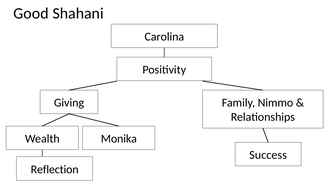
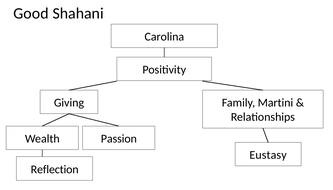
Nimmo: Nimmo -> Martini (275, 103)
Monika: Monika -> Passion (119, 139)
Success: Success -> Eustasy (268, 155)
